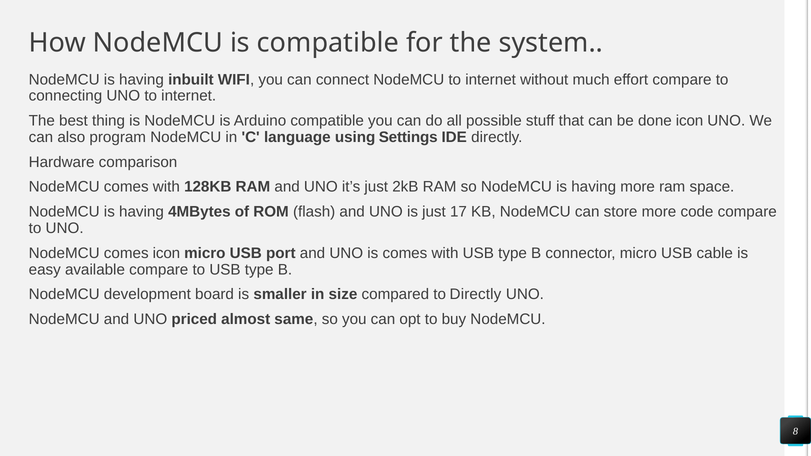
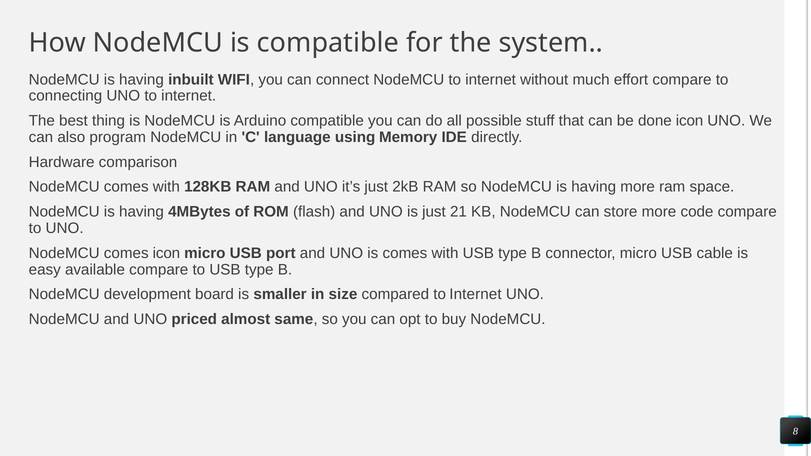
Settings: Settings -> Memory (408, 137)
17: 17 -> 21 (458, 212)
compared to Directly: Directly -> Internet (476, 295)
